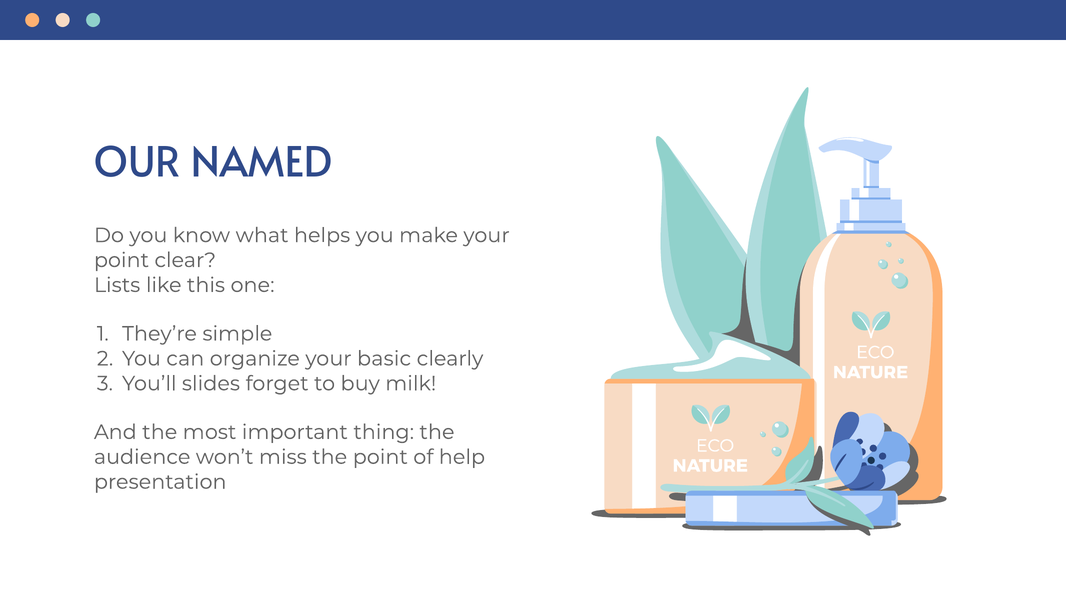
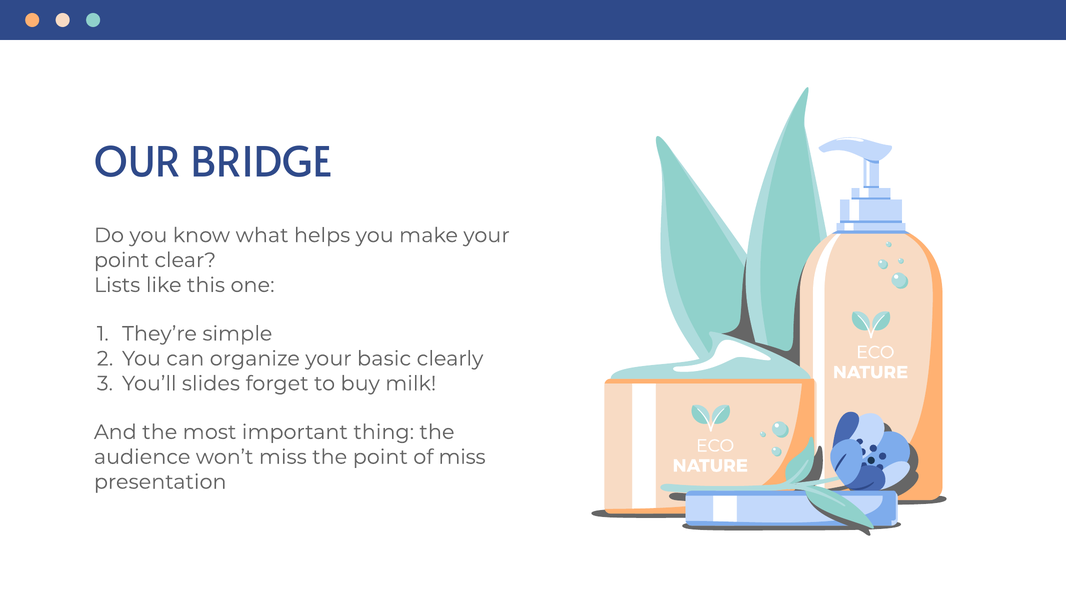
NAMED: NAMED -> BRIDGE (261, 163)
of help: help -> miss (462, 457)
